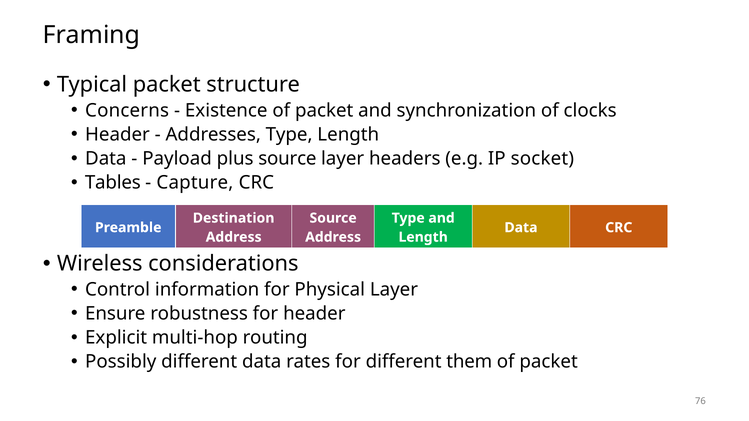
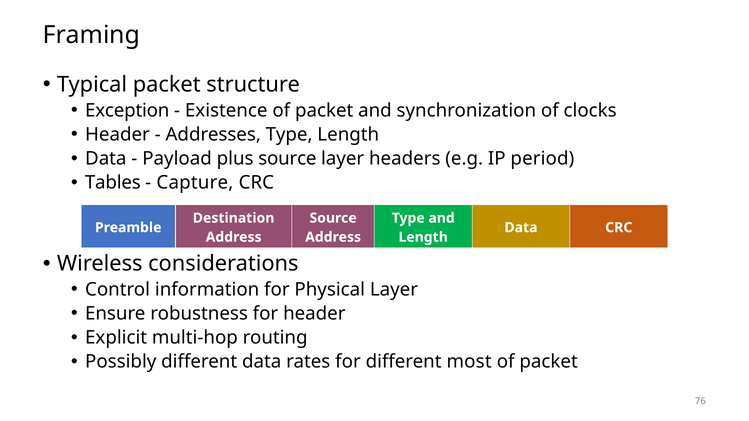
Concerns: Concerns -> Exception (127, 111)
socket: socket -> period (542, 159)
them: them -> most (469, 362)
